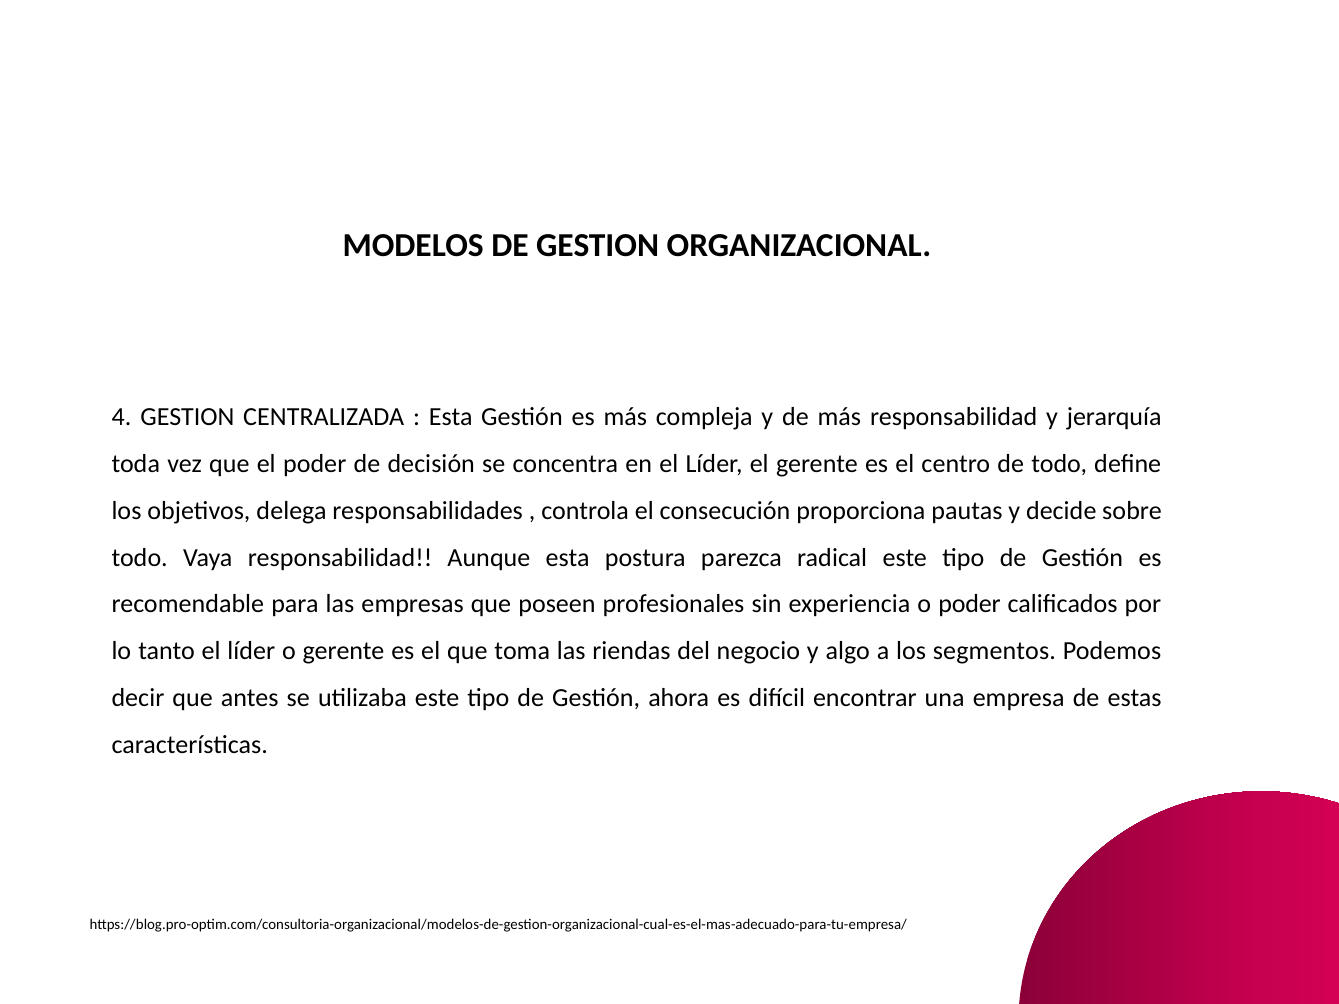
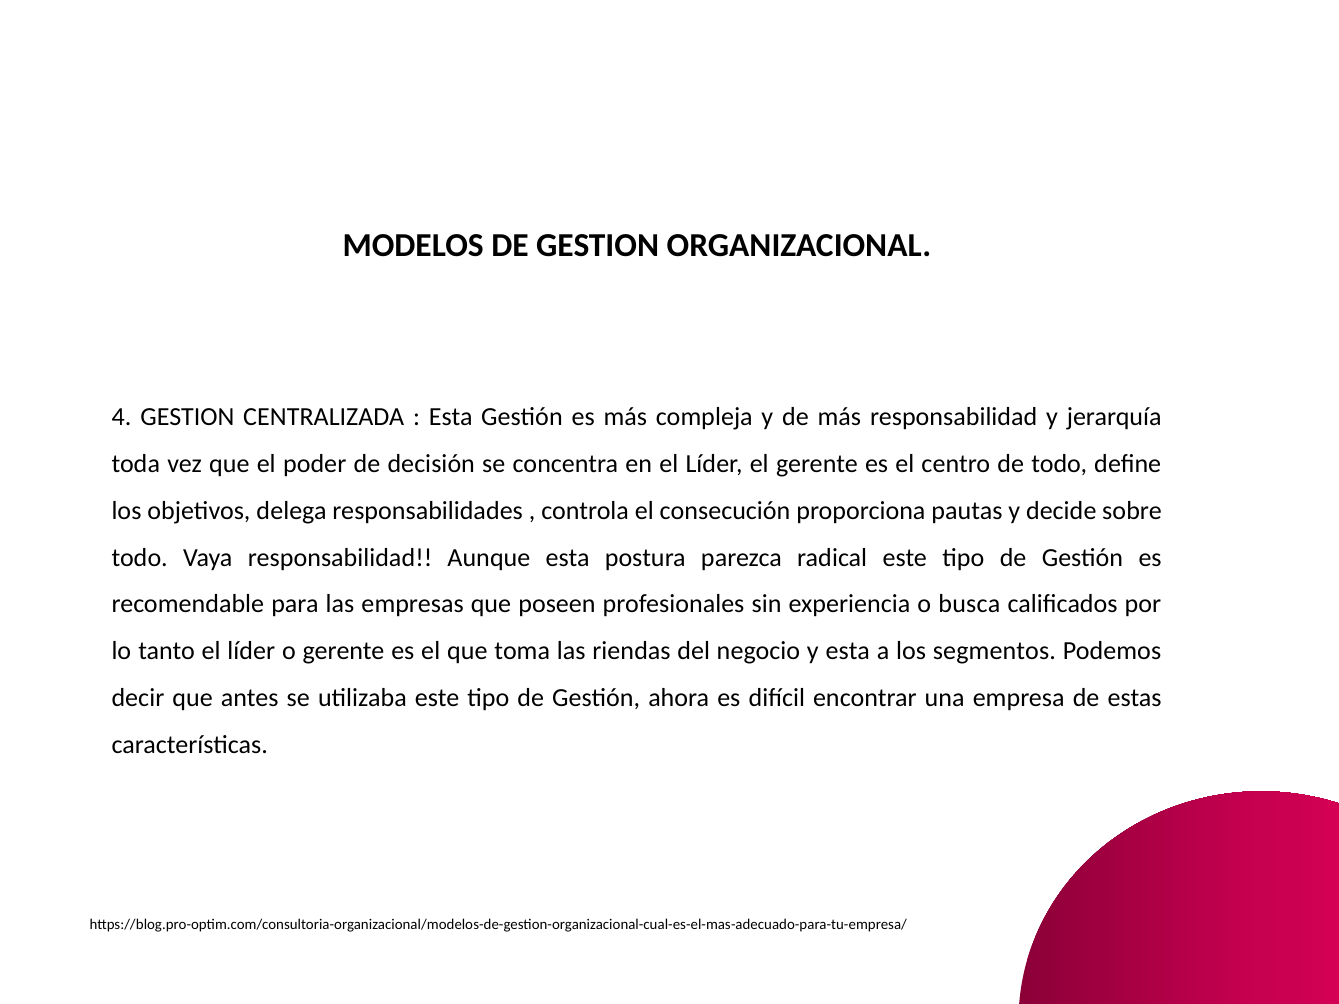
o poder: poder -> busca (969, 604)
y algo: algo -> esta (848, 651)
